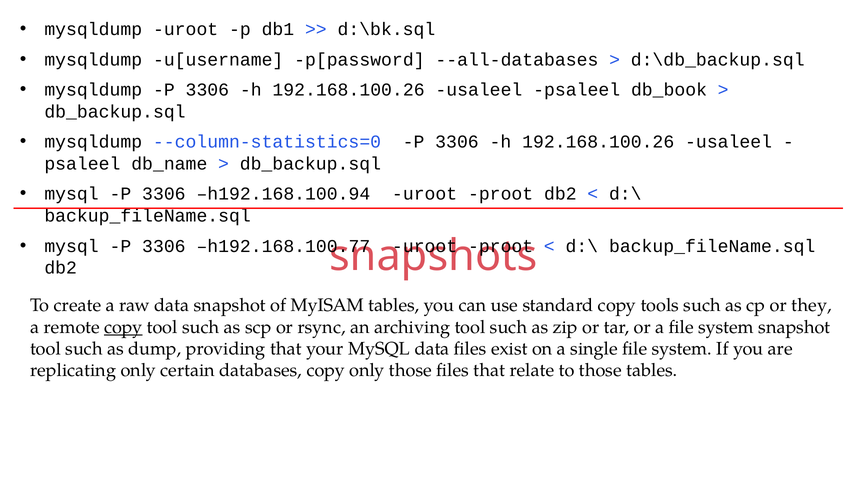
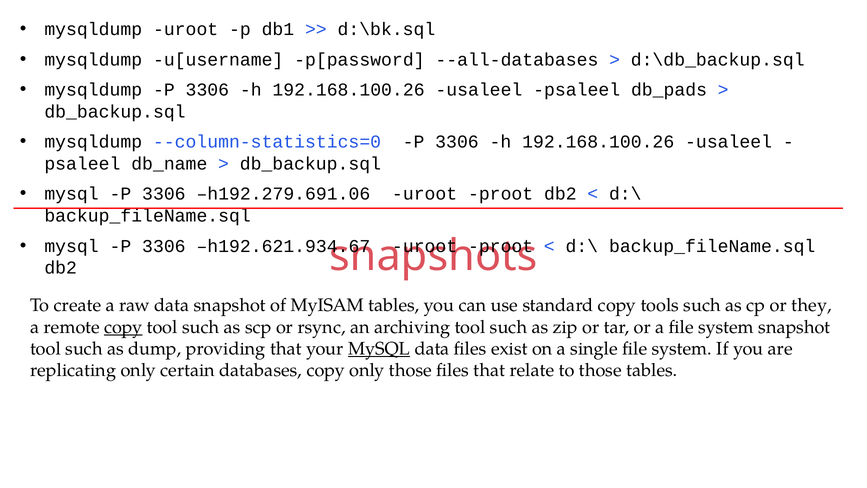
db_book: db_book -> db_pads (669, 90)
h192.168.100.94: h192.168.100.94 -> h192.279.691.06 (283, 194)
h192.168.100.77: h192.168.100.77 -> h192.621.934.67 (283, 246)
MySQL underline: none -> present (379, 349)
